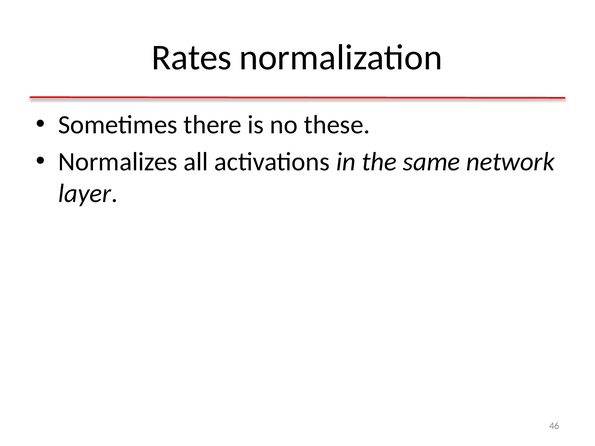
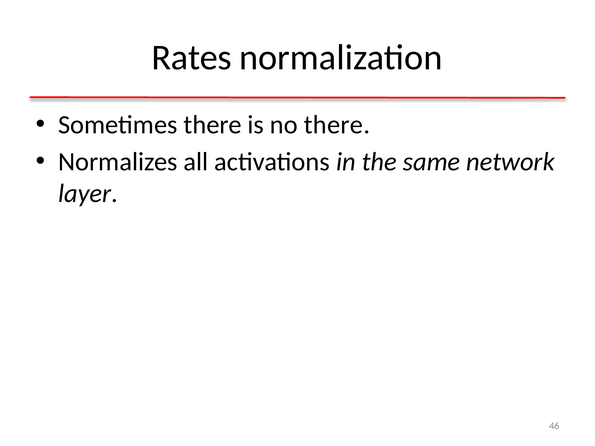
no these: these -> there (337, 125)
